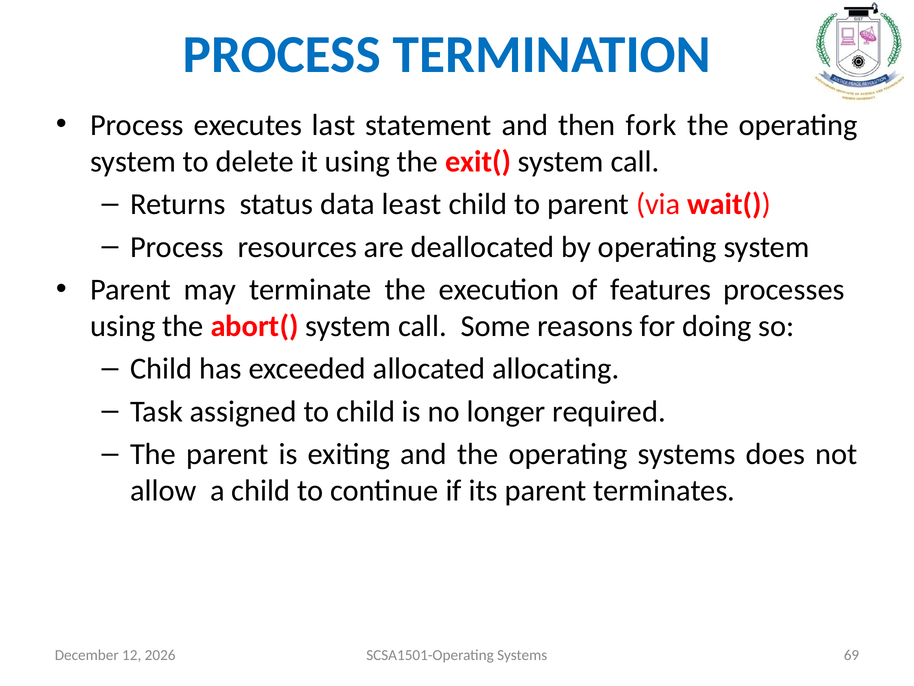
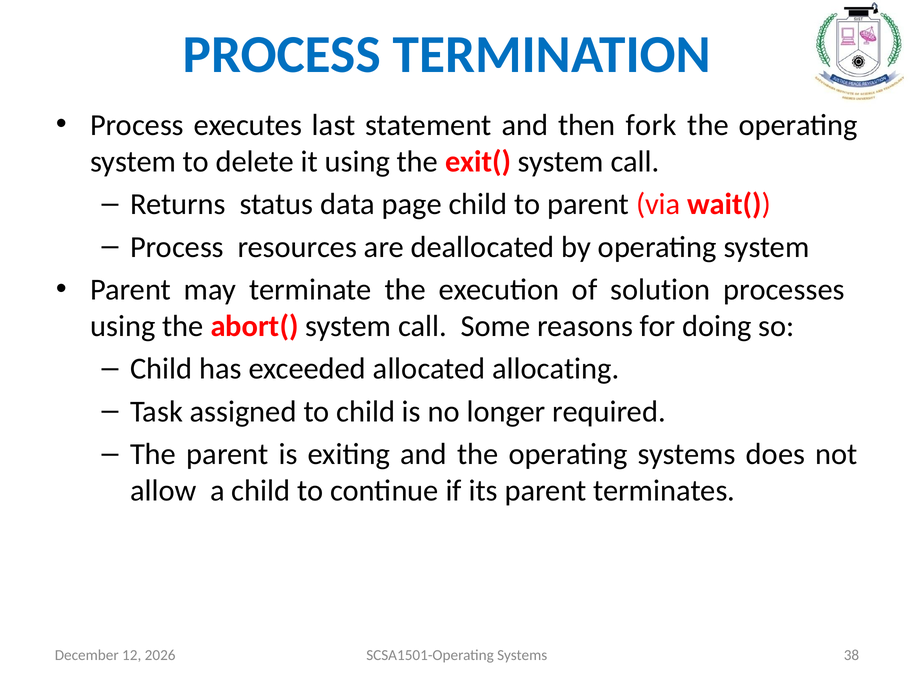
least: least -> page (412, 204)
features: features -> solution (660, 289)
69: 69 -> 38 (851, 654)
